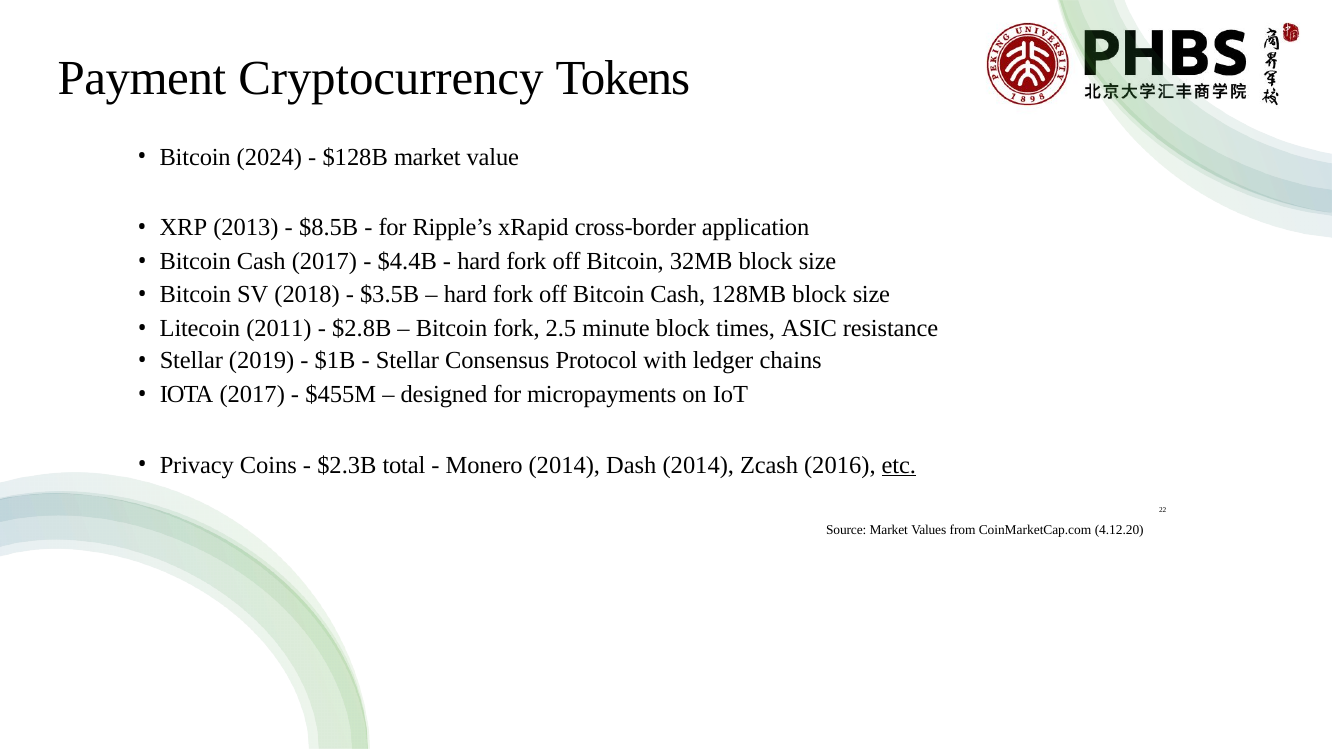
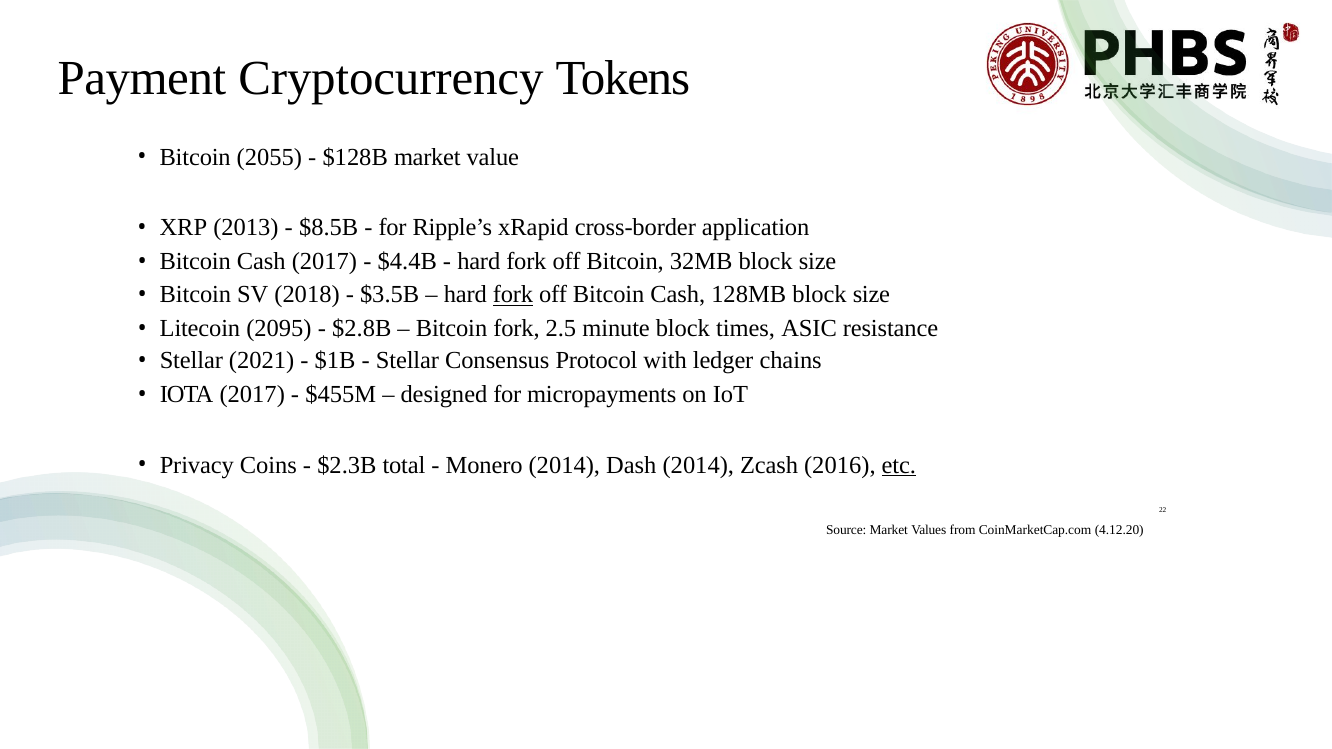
2024: 2024 -> 2055 (269, 157)
fork underline: none -> present (513, 295)
2011: 2011 -> 2095 (279, 329)
2019: 2019 -> 2021 (262, 361)
